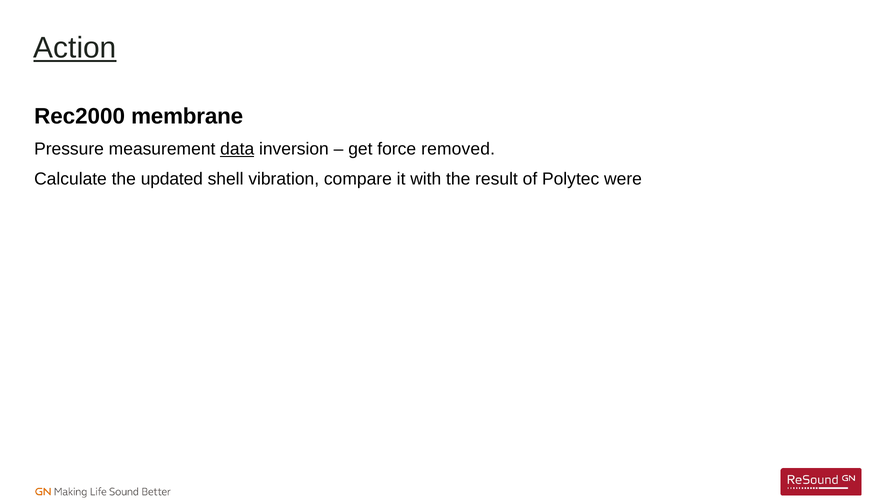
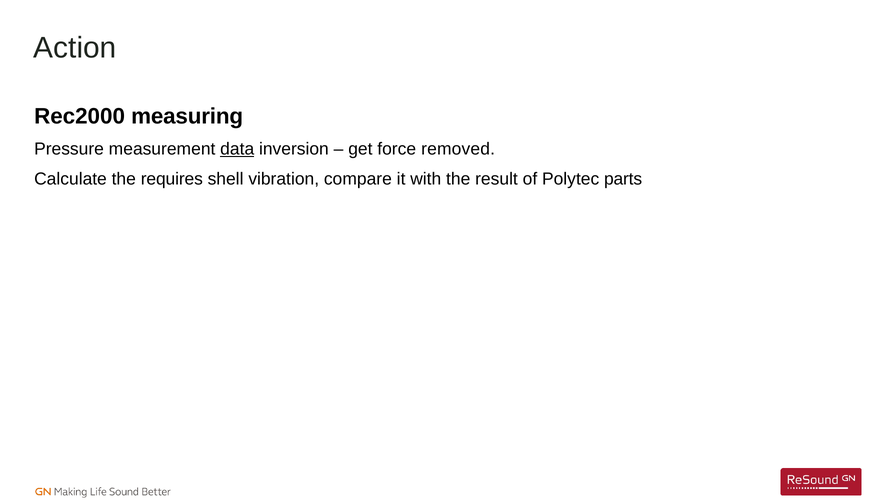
Action underline: present -> none (75, 48)
membrane: membrane -> measuring (187, 116)
updated: updated -> requires (172, 179)
were: were -> parts (623, 179)
